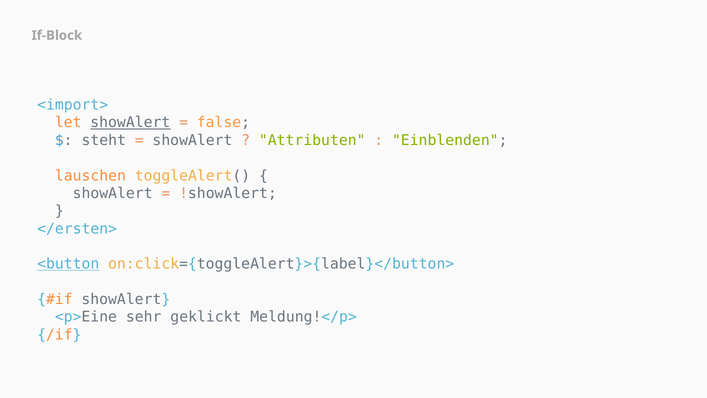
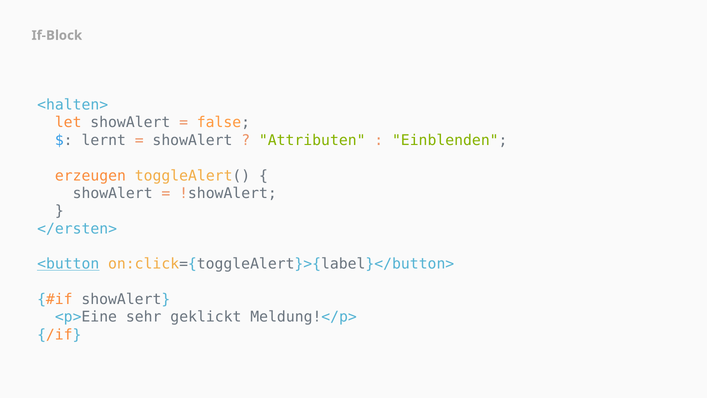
<import>: <import> -> <halten> (73, 105)
showAlert underline: present -> none (130, 122)
steht: steht -> lernt (104, 140)
lauschen: lauschen -> erzeugen (90, 176)
